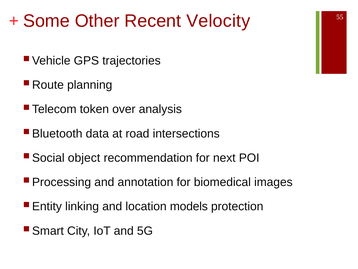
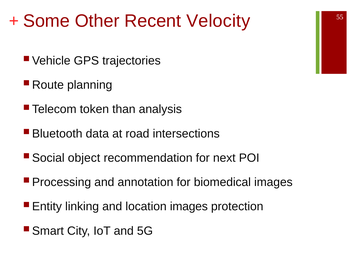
over: over -> than (124, 109)
location models: models -> images (189, 206)
